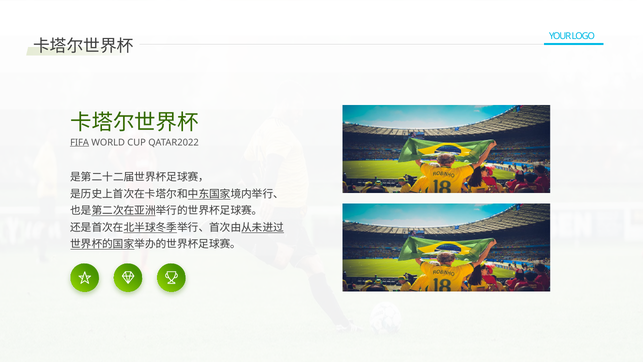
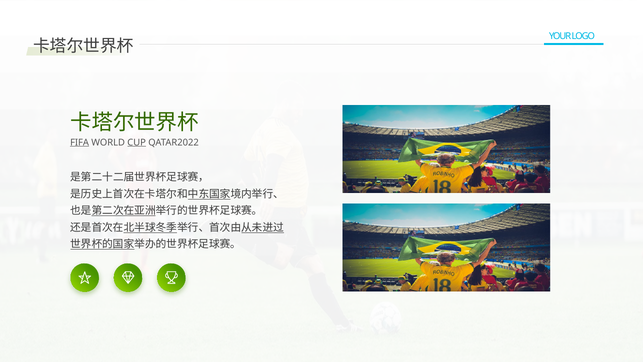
CUP underline: none -> present (137, 142)
